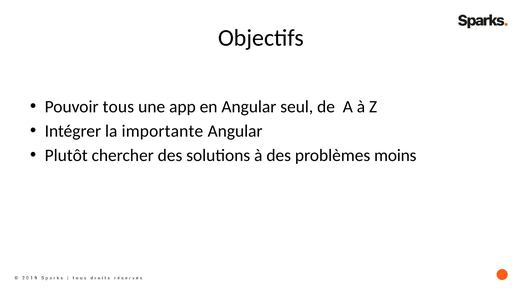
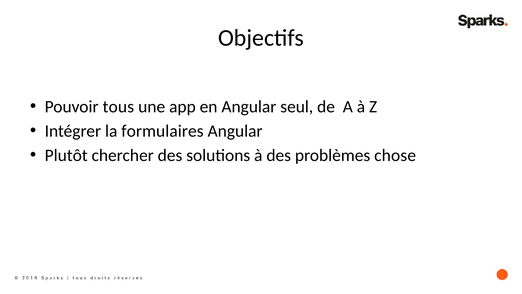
importante: importante -> formulaires (162, 131)
moins: moins -> chose (395, 155)
